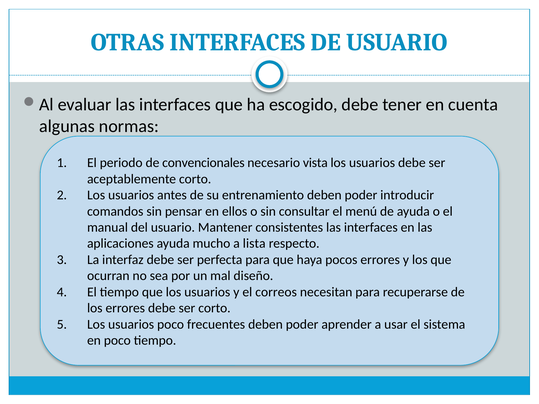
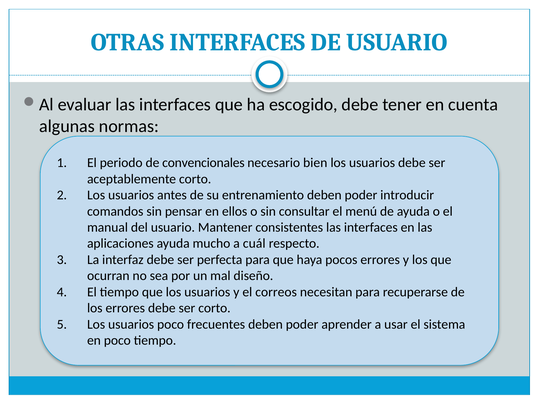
vista: vista -> bien (315, 163)
lista: lista -> cuál (254, 244)
